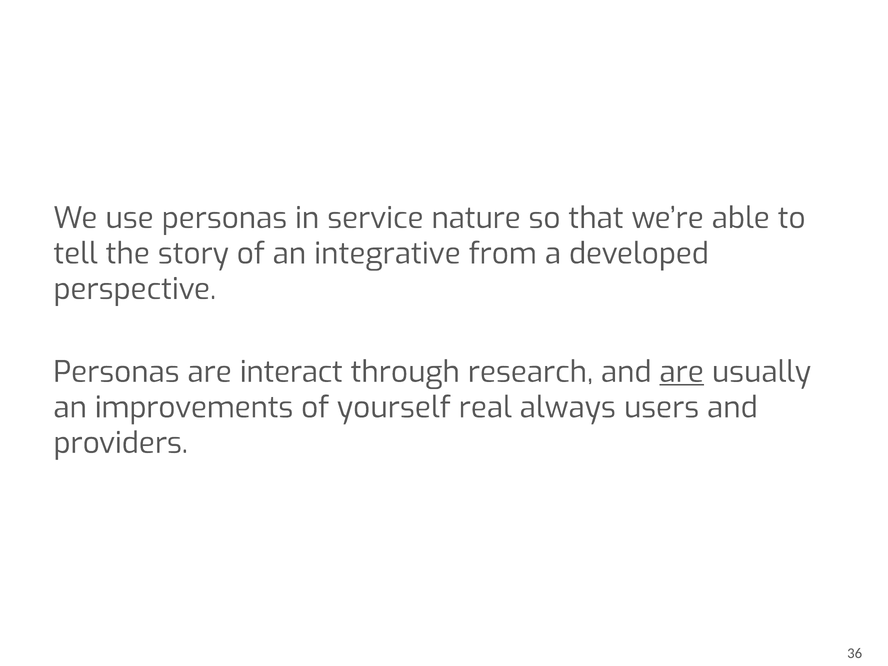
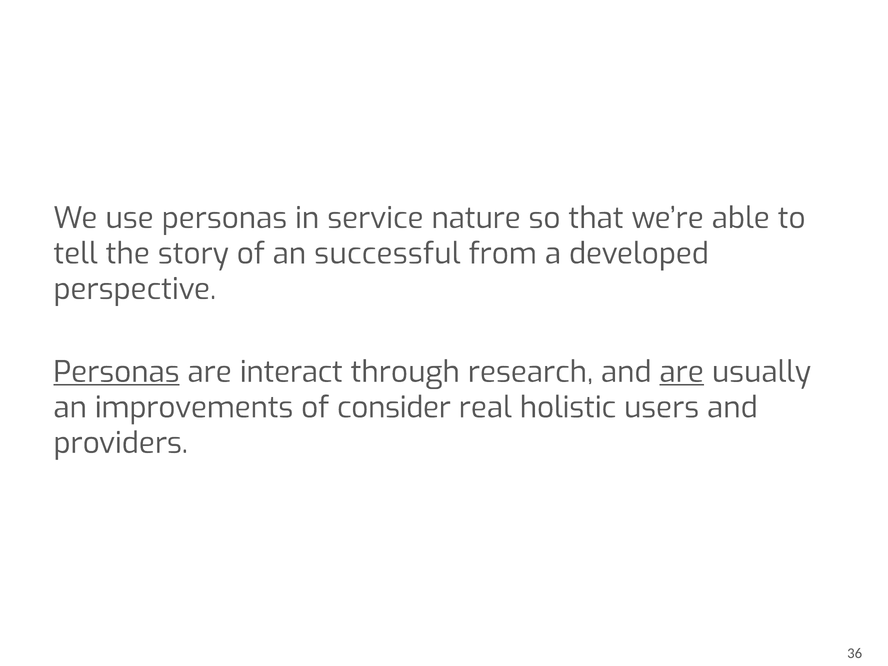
integrative: integrative -> successful (387, 254)
Personas underline: none -> present (116, 372)
yourself: yourself -> consider (394, 408)
always: always -> holistic (568, 408)
